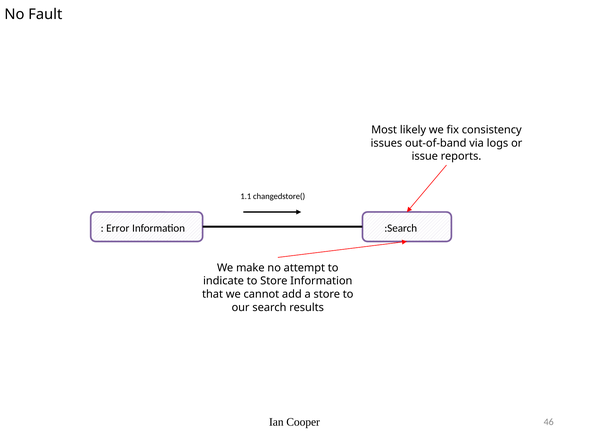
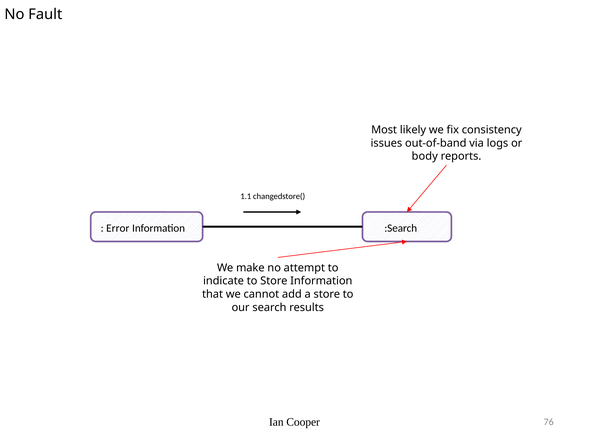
issue: issue -> body (425, 156)
46: 46 -> 76 (549, 422)
